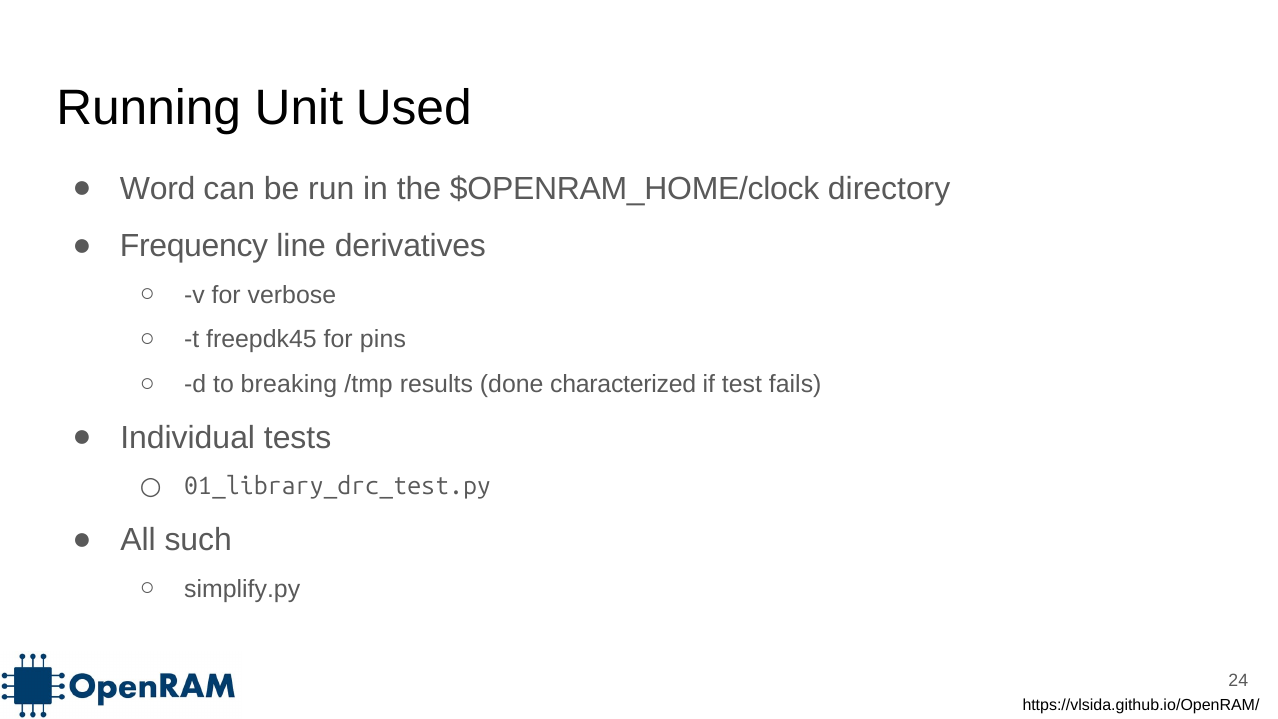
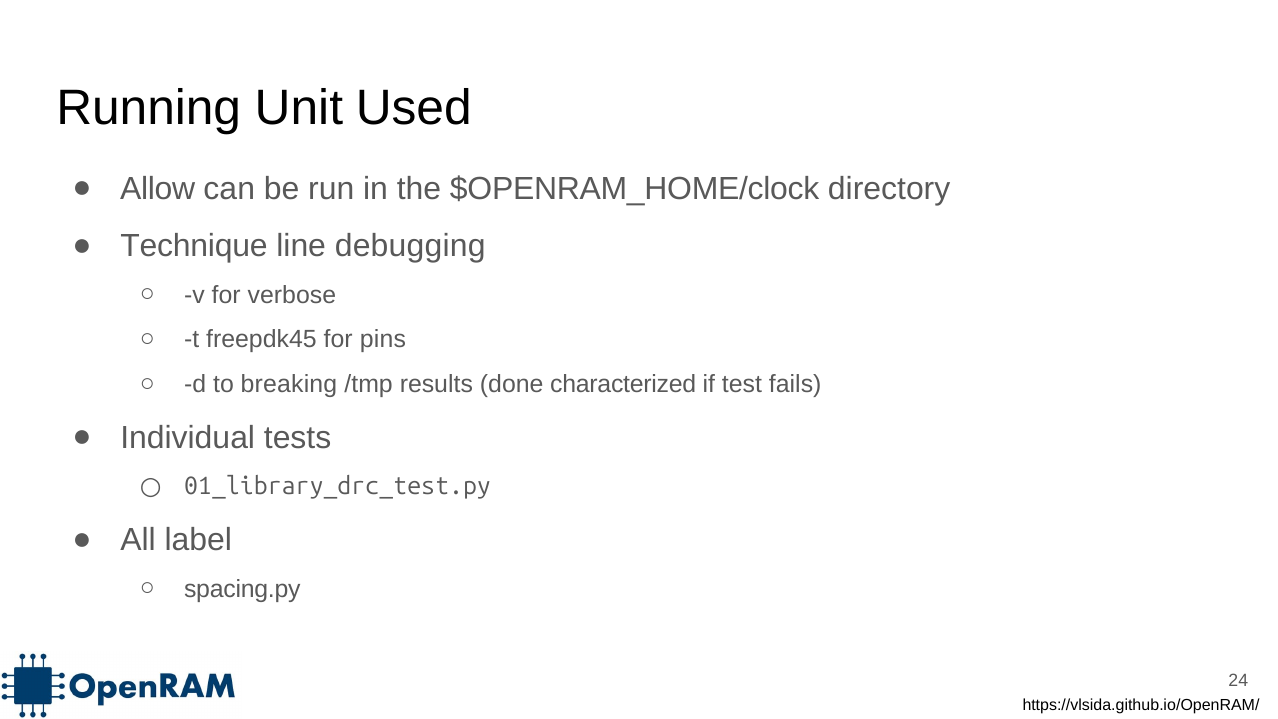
Word: Word -> Allow (158, 189)
Frequency: Frequency -> Technique (194, 246)
derivatives: derivatives -> debugging (410, 246)
such: such -> label (198, 540)
simplify.py: simplify.py -> spacing.py (242, 589)
